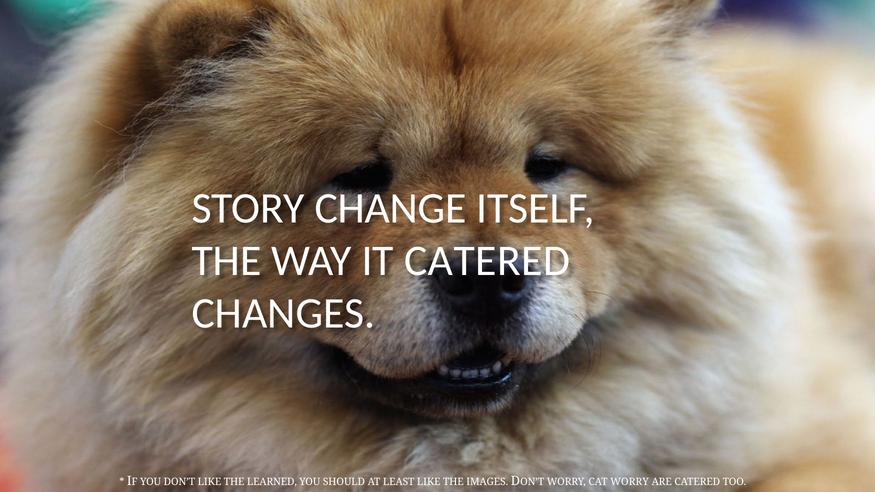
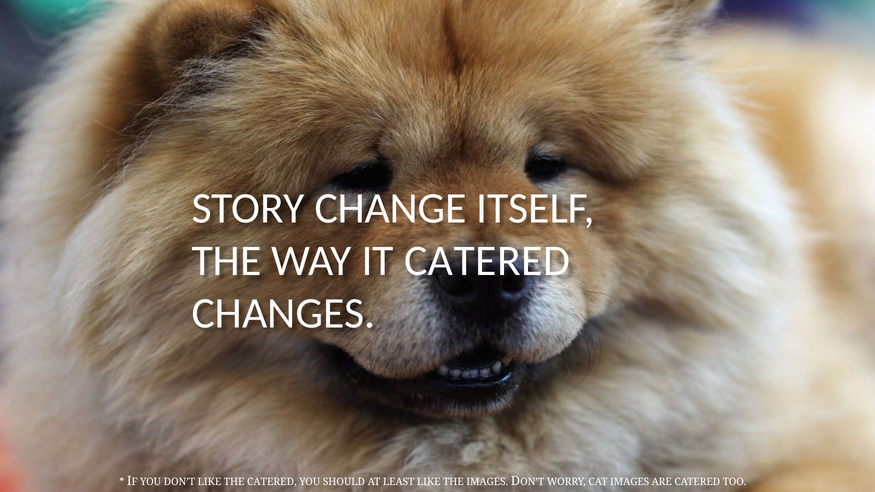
THE LEARNED: LEARNED -> CATERED (272, 482)
CAT WORRY: WORRY -> IMAGES (630, 482)
